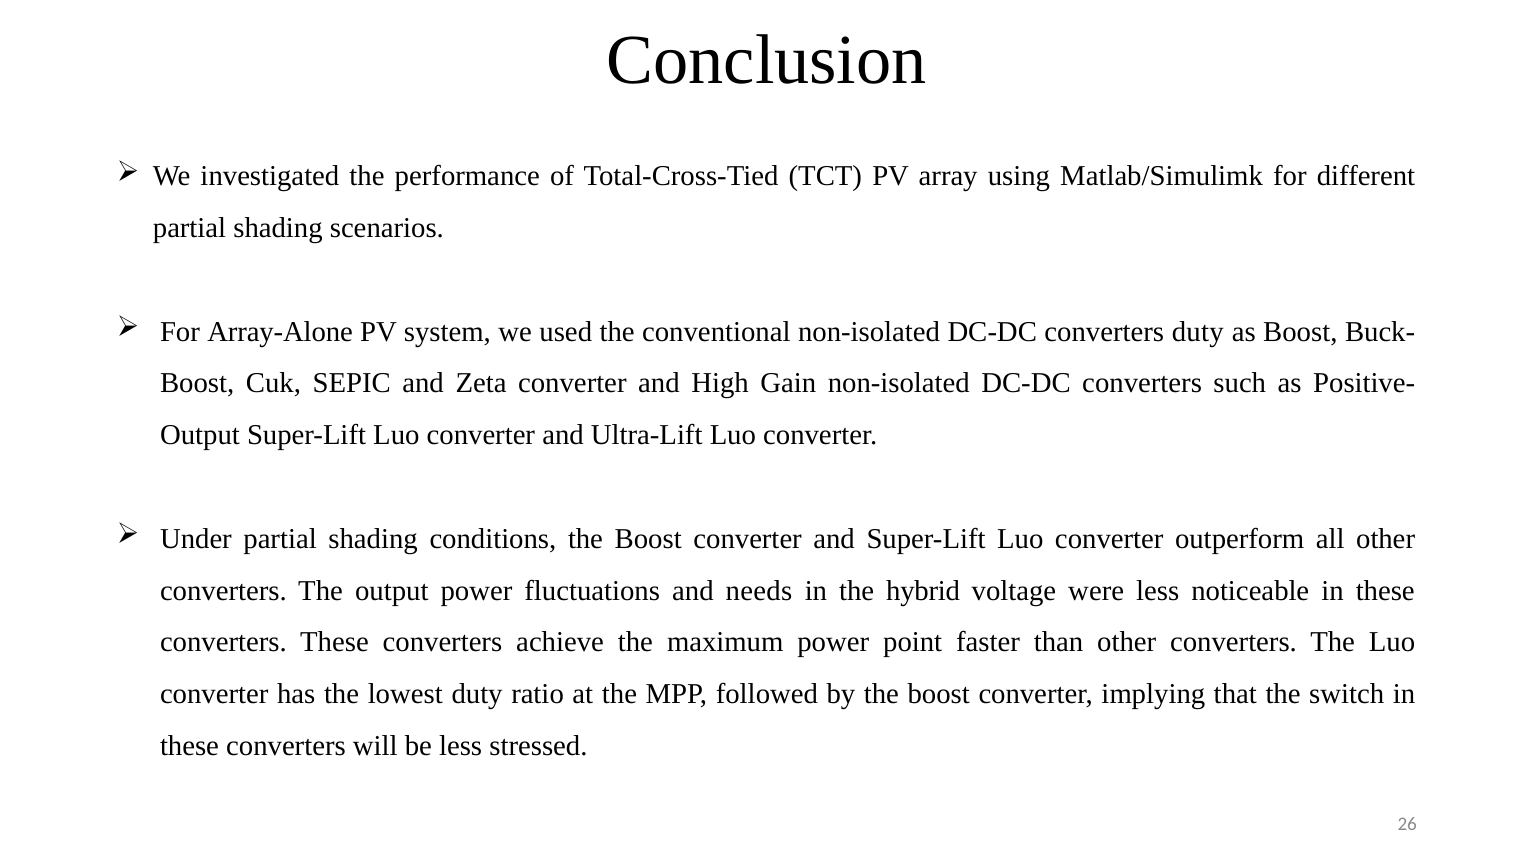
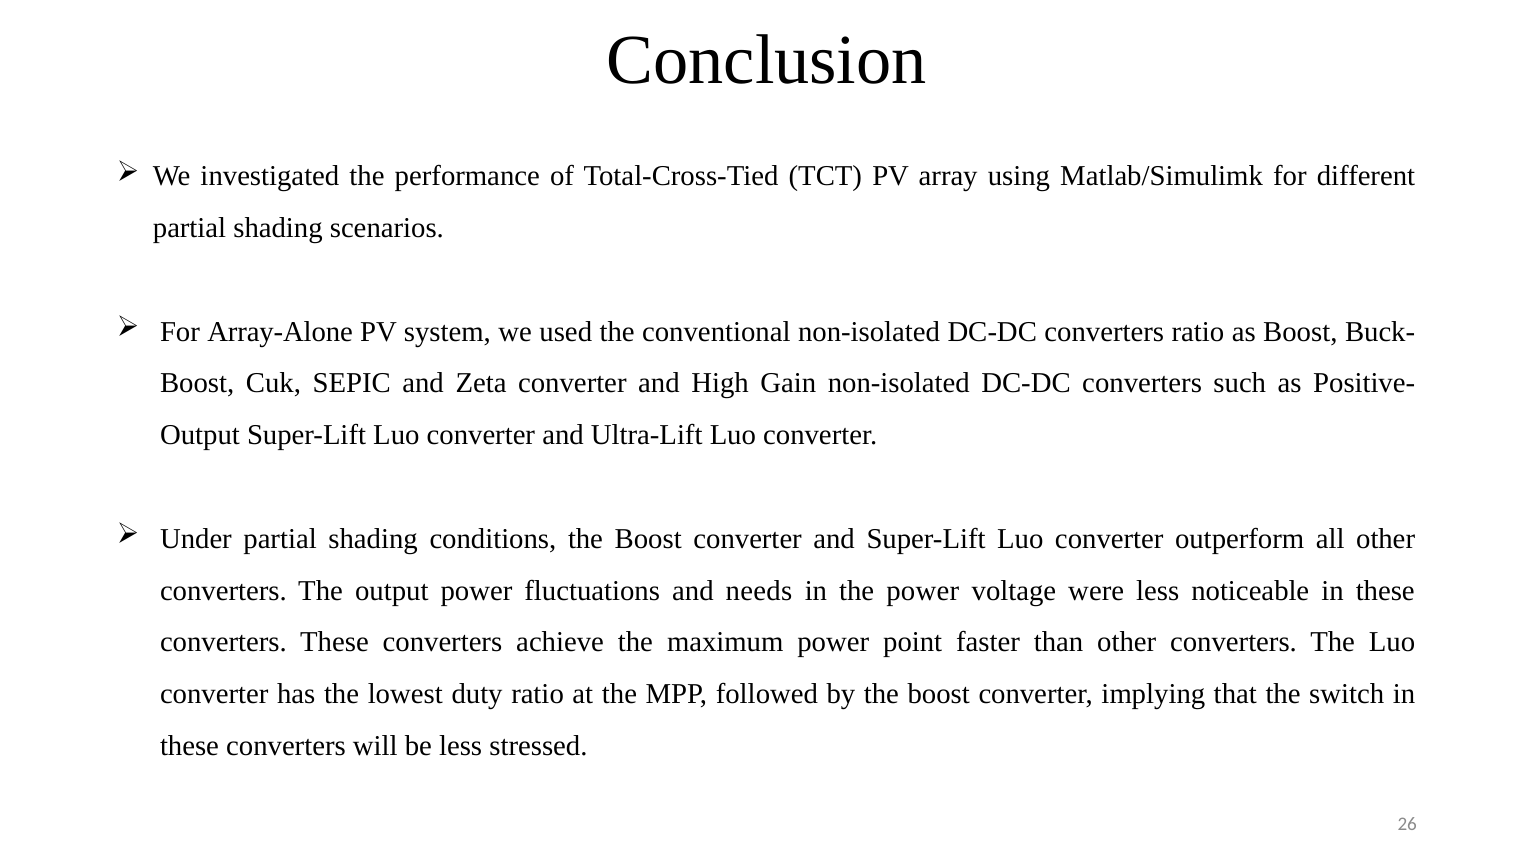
converters duty: duty -> ratio (1198, 332)
the hybrid: hybrid -> power (923, 590)
